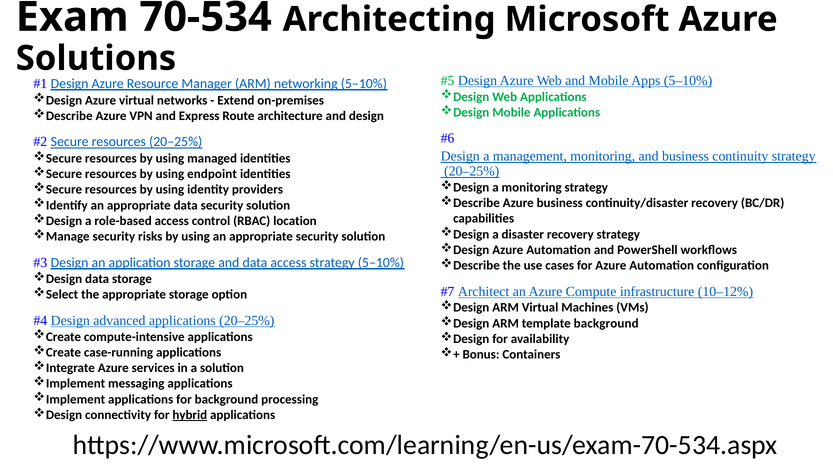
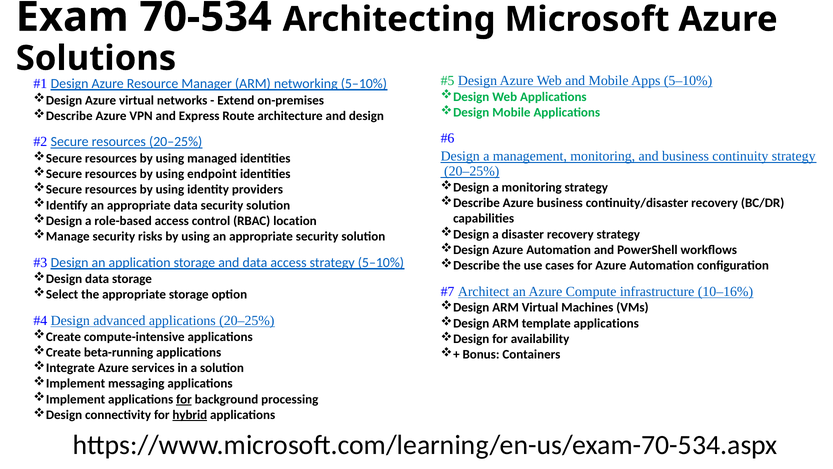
10–12%: 10–12% -> 10–16% (726, 291)
template background: background -> applications (606, 323)
case-running: case-running -> beta-running (119, 352)
for underline: none -> present (184, 399)
